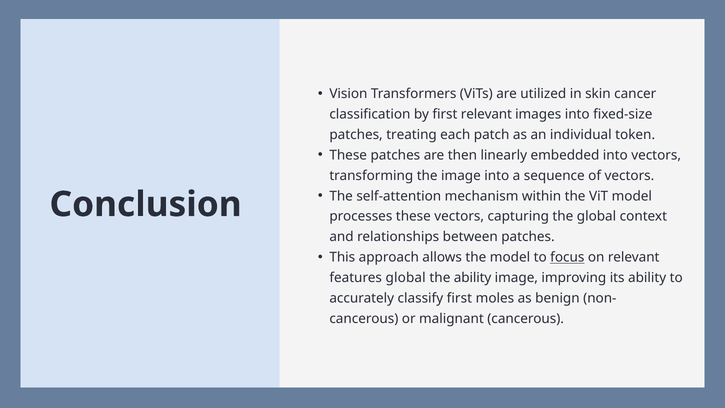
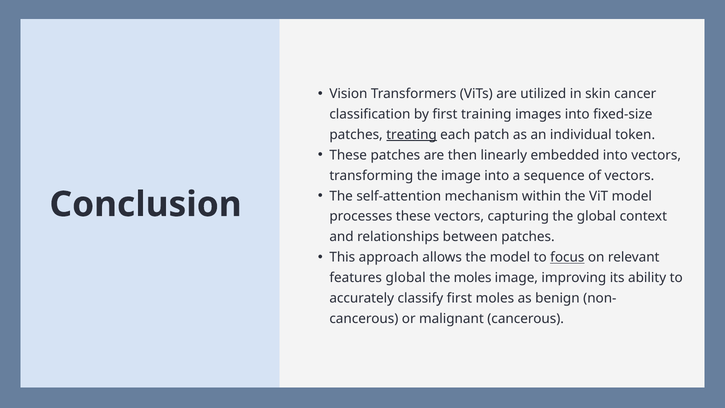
first relevant: relevant -> training (486, 114)
treating underline: none -> present (412, 135)
the ability: ability -> moles (473, 278)
